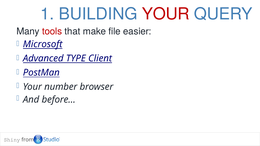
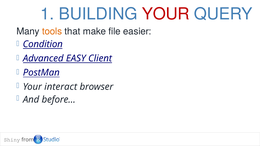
tools colour: red -> orange (52, 32)
Microsoft: Microsoft -> Condition (43, 44)
TYPE: TYPE -> EASY (76, 59)
number: number -> interact (61, 87)
